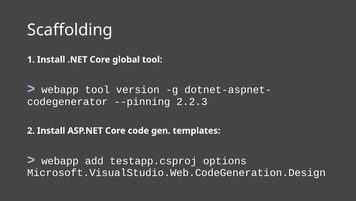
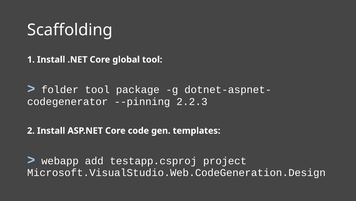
webapp: webapp -> folder (60, 89)
version: version -> package (138, 89)
options: options -> project (225, 160)
